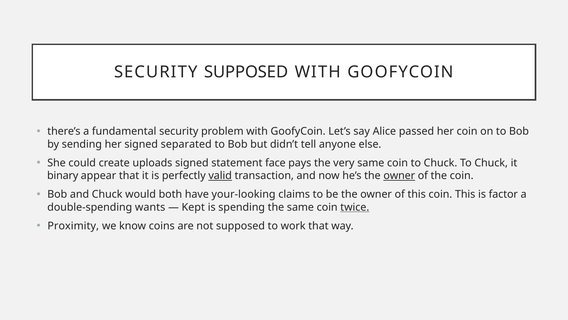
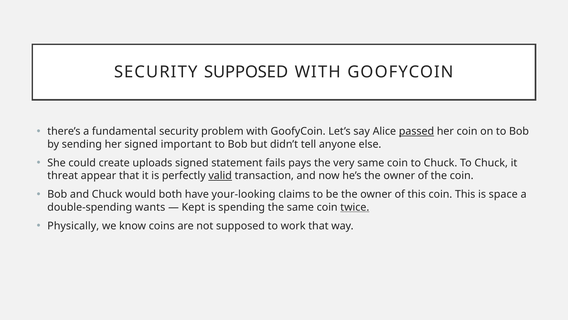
passed underline: none -> present (416, 131)
separated: separated -> important (186, 144)
face: face -> fails (275, 163)
binary: binary -> threat (63, 175)
owner underline: present -> none (399, 175)
factor: factor -> space (503, 194)
Proximity: Proximity -> Physically (73, 226)
